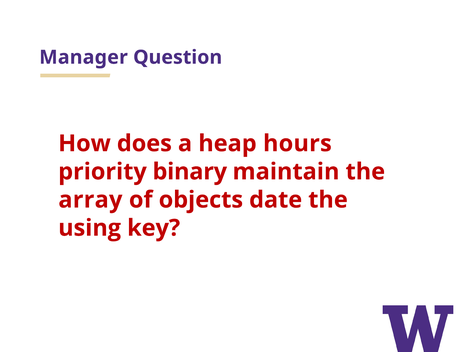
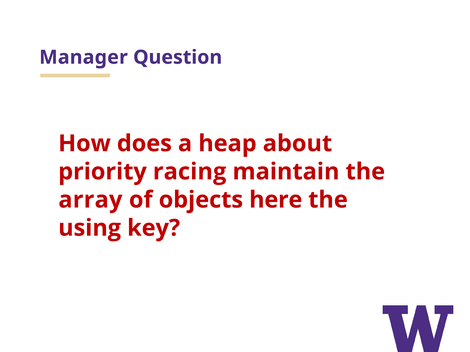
hours: hours -> about (297, 144)
binary: binary -> racing (190, 172)
date: date -> here (276, 200)
